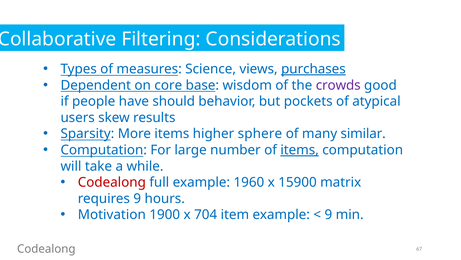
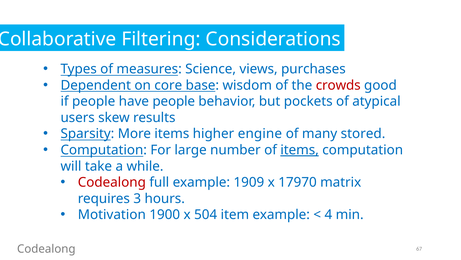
purchases underline: present -> none (313, 69)
crowds colour: purple -> red (338, 85)
have should: should -> people (174, 101)
sphere: sphere -> engine (260, 133)
similar: similar -> stored (363, 133)
1960: 1960 -> 1909 (249, 182)
15900: 15900 -> 17970 (298, 182)
requires 9: 9 -> 3 (137, 198)
704: 704 -> 504 (206, 214)
9: 9 -> 4 (328, 214)
